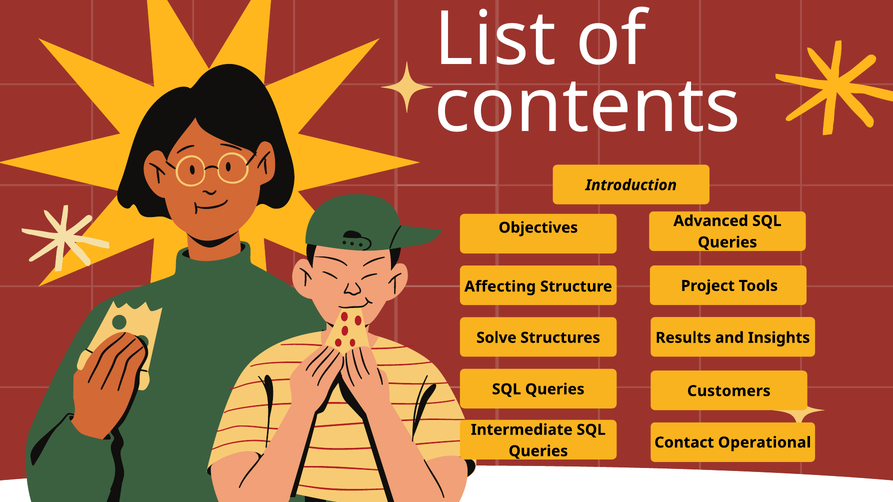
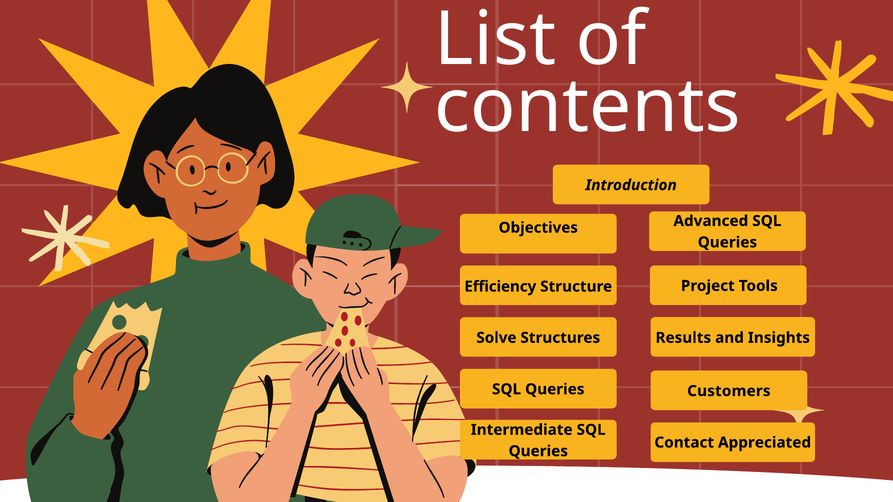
Affecting: Affecting -> Efficiency (500, 287)
Operational: Operational -> Appreciated (765, 443)
